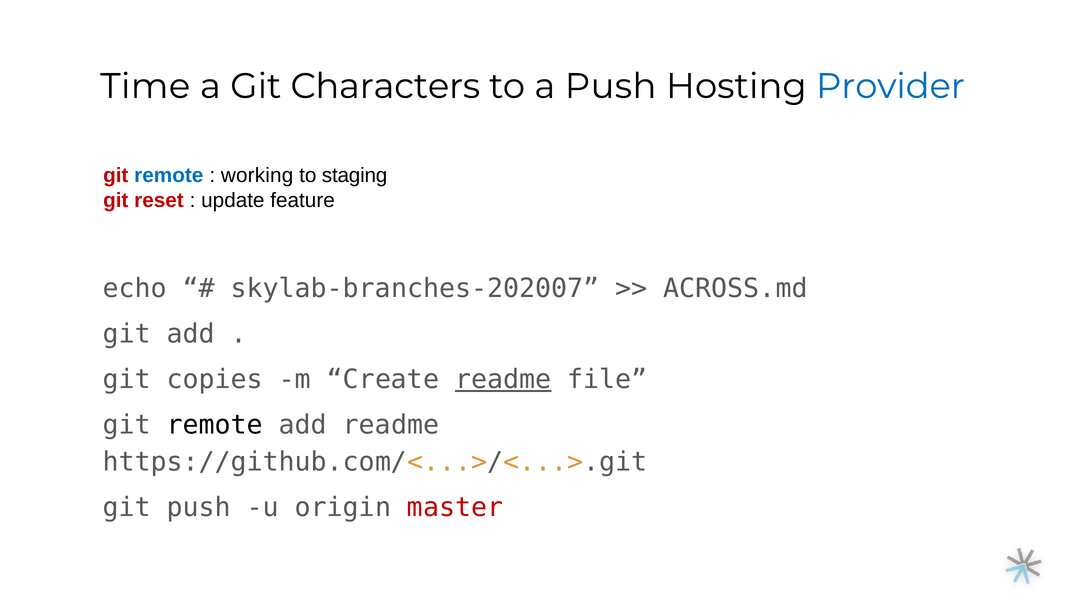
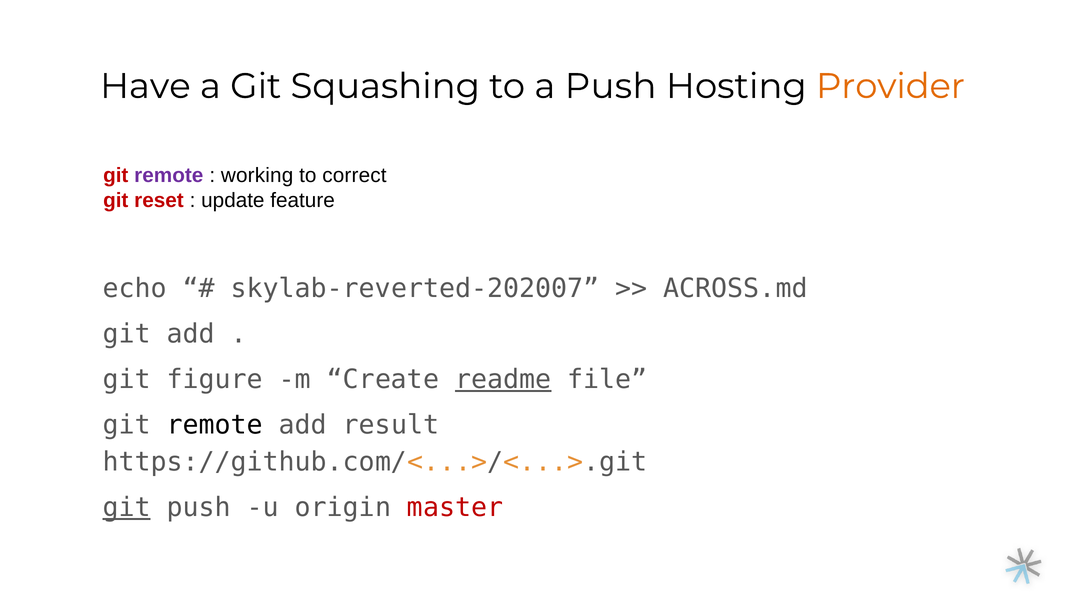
Time: Time -> Have (145, 86)
Characters: Characters -> Squashing (385, 86)
Provider colour: blue -> orange (890, 86)
remote colour: blue -> purple (169, 175)
staging: staging -> correct (354, 175)
skylab-branches-202007: skylab-branches-202007 -> skylab-reverted-202007 (415, 288)
copies: copies -> figure (215, 380)
add readme: readme -> result (391, 425)
git underline: none -> present (127, 508)
